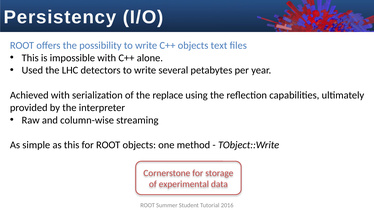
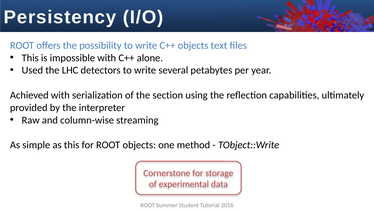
replace: replace -> section (168, 95)
